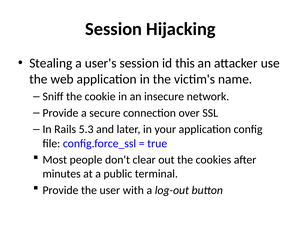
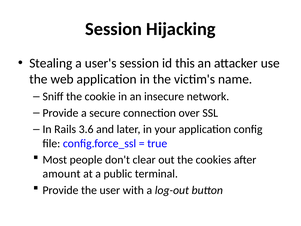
5.3: 5.3 -> 3.6 (86, 129)
minutes: minutes -> amount (62, 174)
